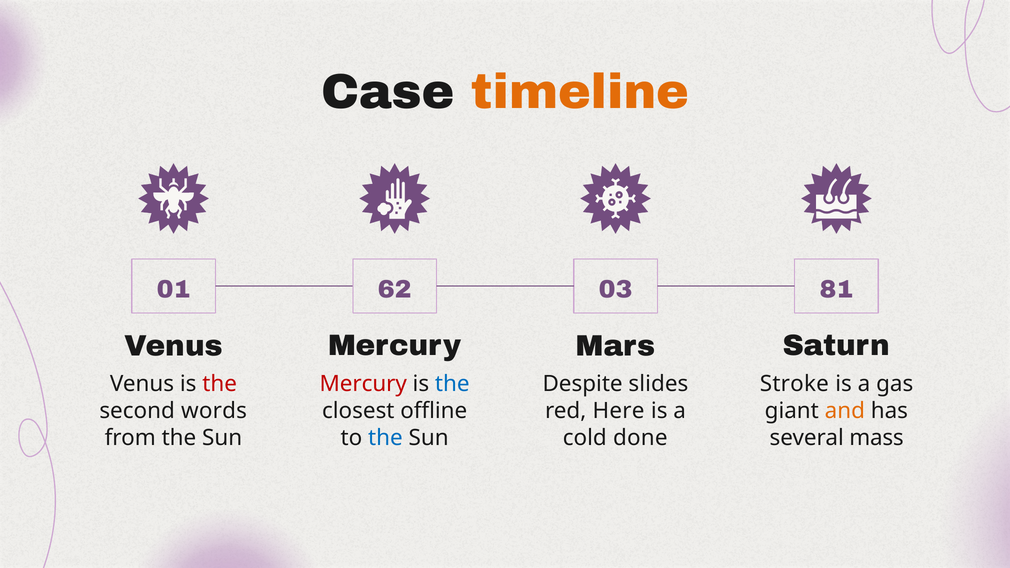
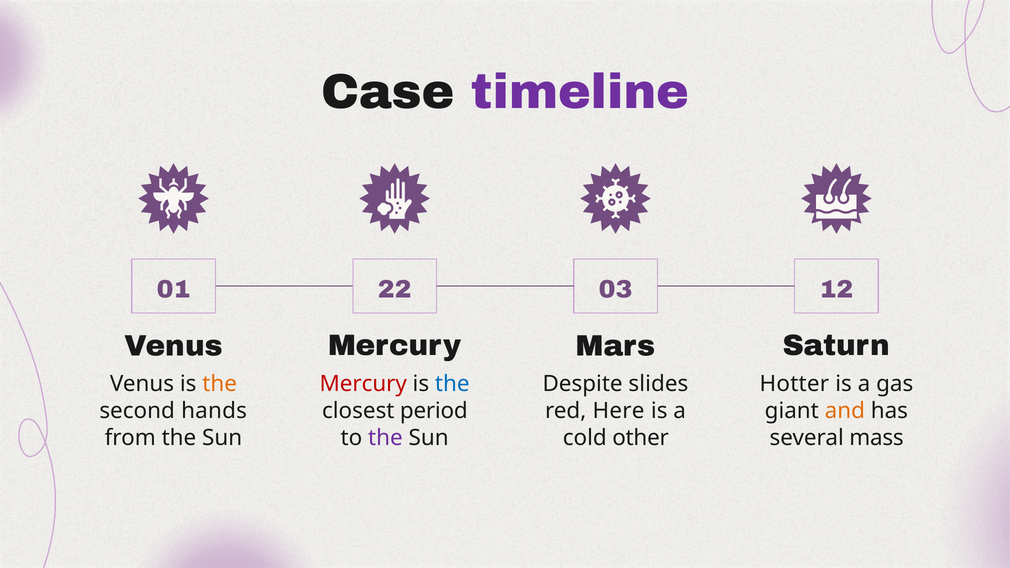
timeline colour: orange -> purple (580, 92)
62: 62 -> 22 (395, 290)
81: 81 -> 12 (836, 290)
the colour: red -> orange (220, 384)
Stroke: Stroke -> Hotter (794, 384)
words: words -> hands (214, 411)
offline: offline -> period (434, 411)
the colour: blue -> purple (385, 438)
done: done -> other (641, 438)
